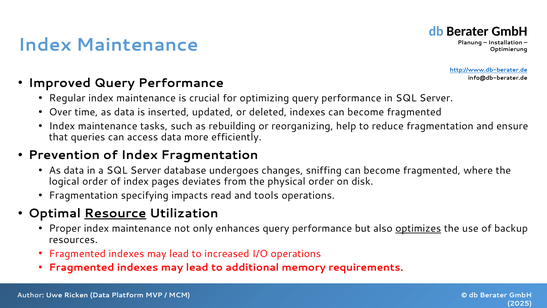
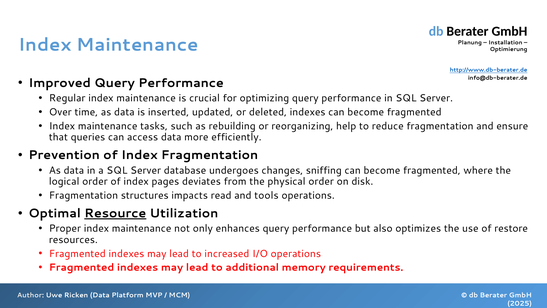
specifying: specifying -> structures (145, 195)
optimizes underline: present -> none (418, 228)
backup: backup -> restore (511, 228)
